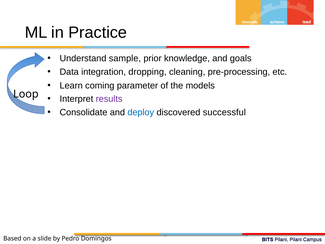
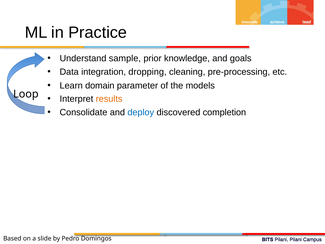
coming: coming -> domain (100, 86)
results colour: purple -> orange (109, 99)
successful: successful -> completion (224, 112)
